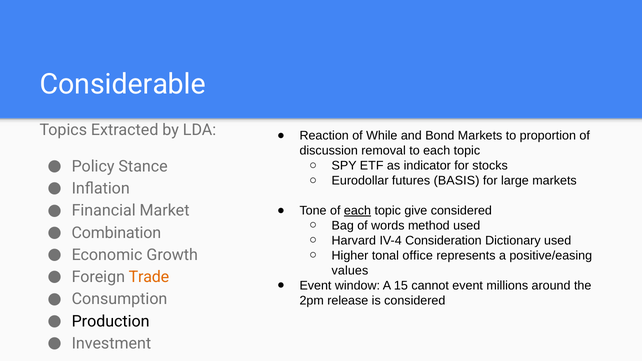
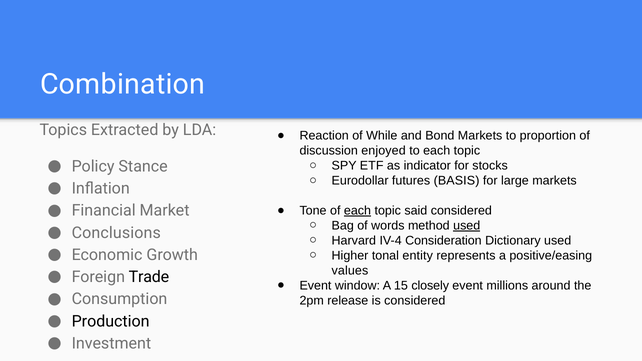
Considerable: Considerable -> Combination (123, 84)
removal: removal -> enjoyed (384, 151)
give: give -> said (416, 211)
used underline: none -> present (467, 226)
Combination: Combination -> Conclusions (116, 233)
office: office -> entity (418, 256)
Trade colour: orange -> black (149, 277)
cannot: cannot -> closely (430, 286)
